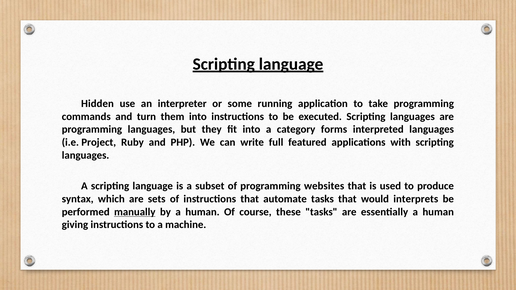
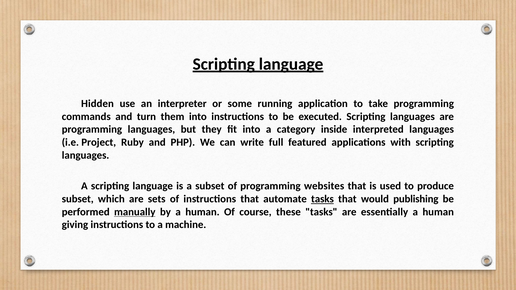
forms: forms -> inside (334, 129)
syntax: syntax -> subset (78, 199)
tasks underline: none -> present (322, 199)
interprets: interprets -> publishing (416, 199)
